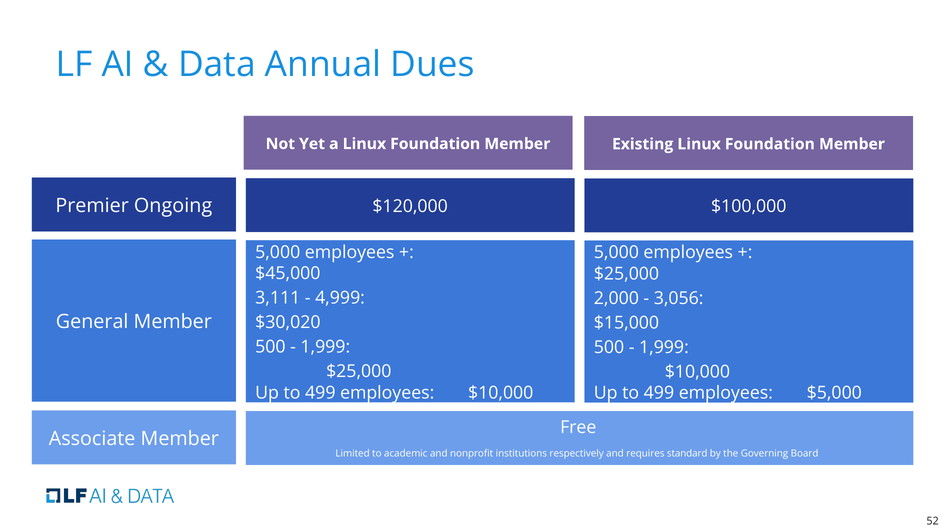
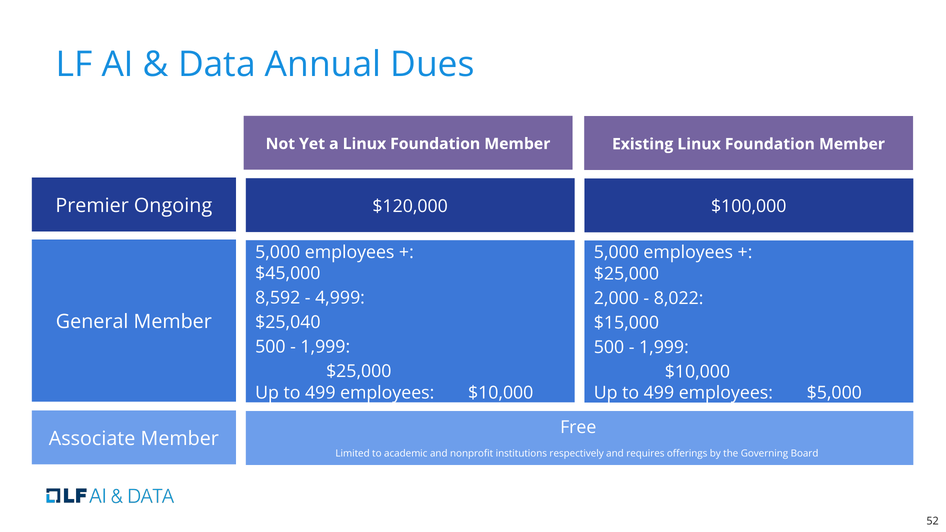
3,111: 3,111 -> 8,592 (278, 298)
3,056: 3,056 -> 8,022 (679, 298)
$30,020: $30,020 -> $25,040 (288, 323)
standard: standard -> offerings (687, 453)
